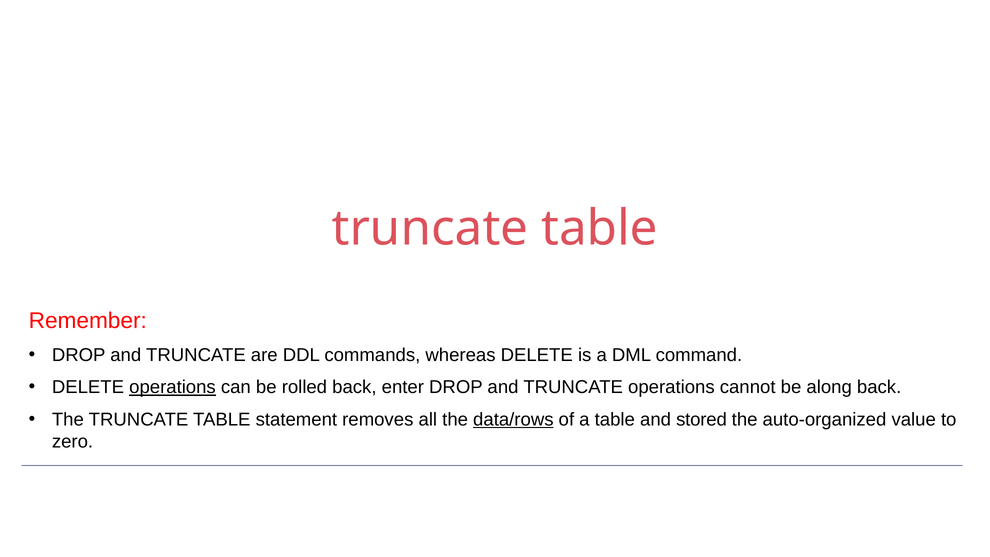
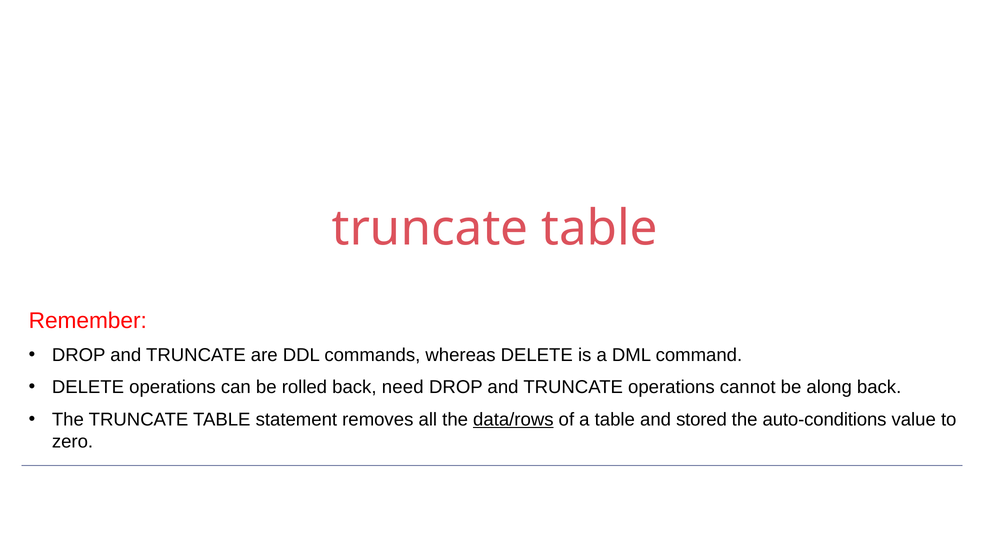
operations underline: present -> none (172, 387)
enter: enter -> need (403, 387)
auto-organized: auto-organized -> auto-conditions (825, 419)
